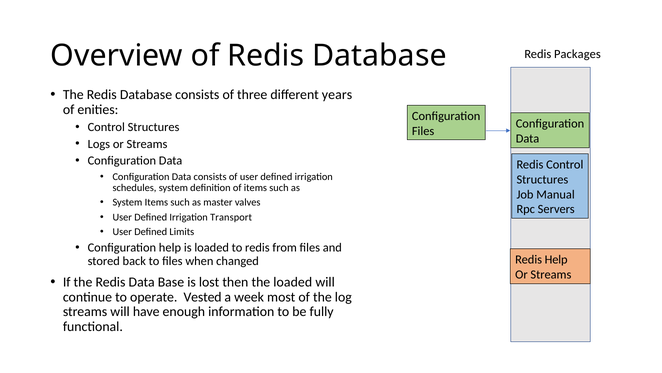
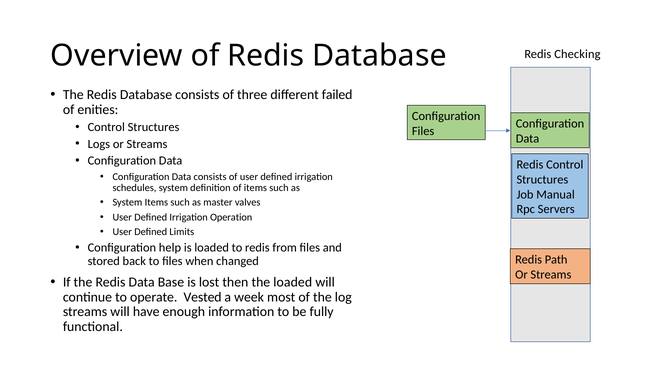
Packages: Packages -> Checking (577, 54)
years: years -> failed (337, 94)
Transport: Transport -> Operation (231, 217)
Redis Help: Help -> Path (556, 259)
